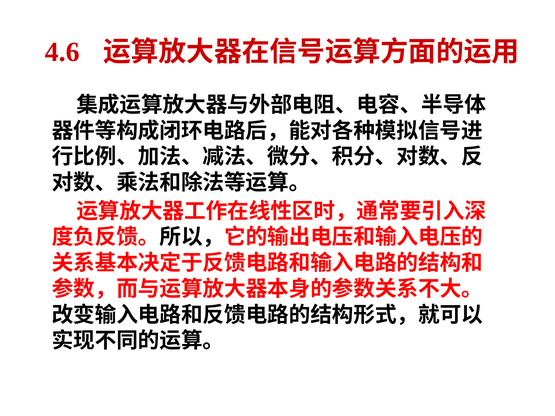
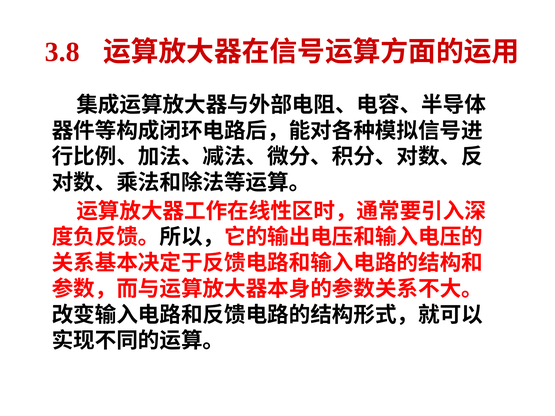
4.6: 4.6 -> 3.8 (62, 52)
